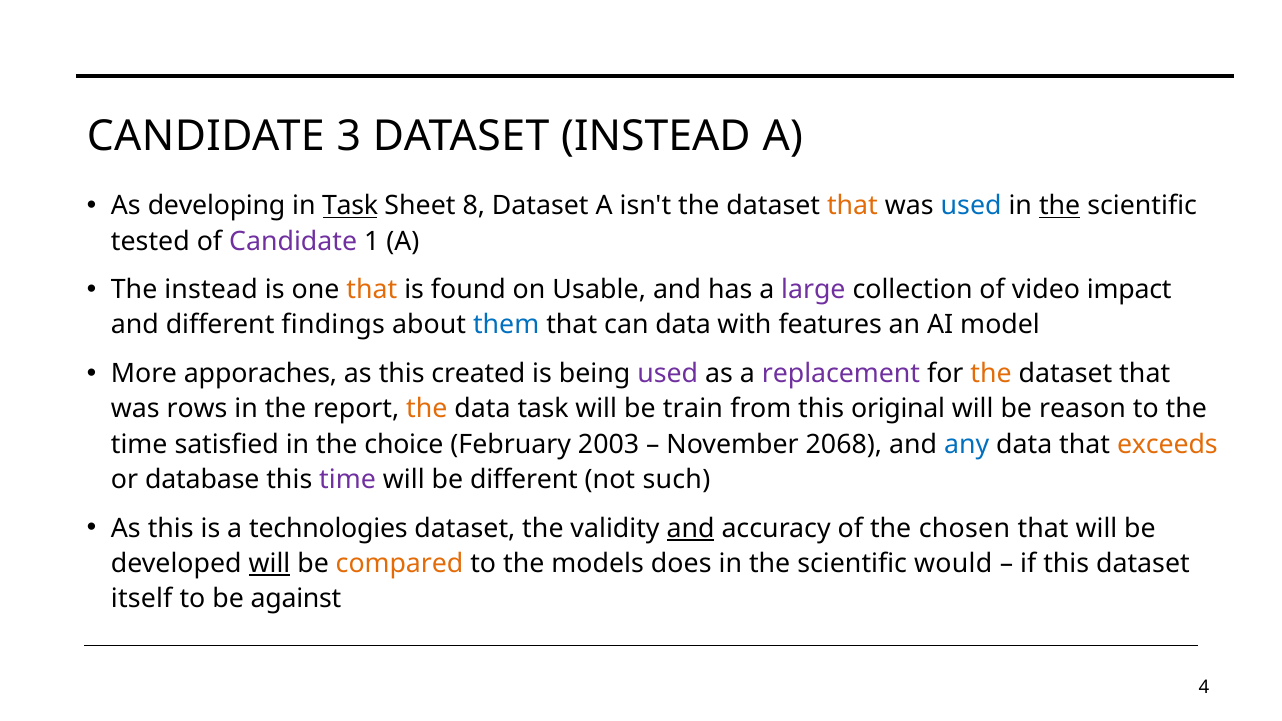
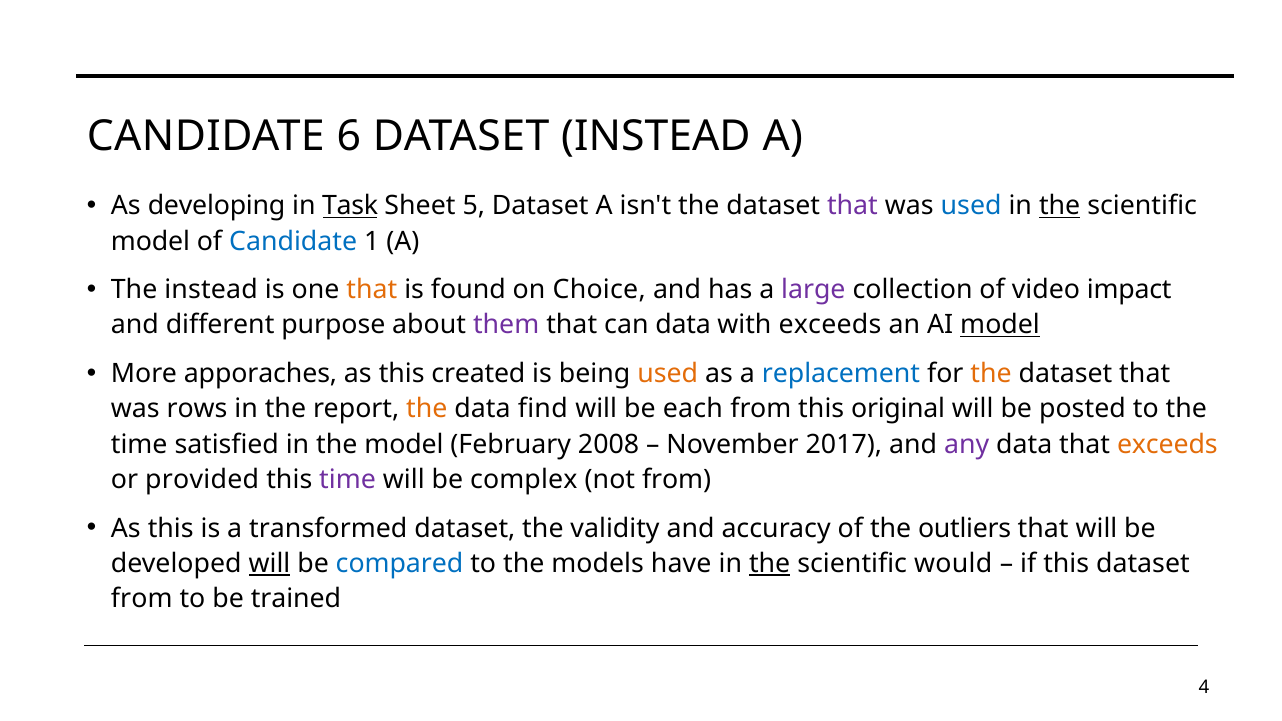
3: 3 -> 6 (349, 136)
8: 8 -> 5 (474, 206)
that colour: orange -> purple (852, 206)
tested: tested -> model (150, 241)
Candidate colour: purple -> blue (293, 241)
Usable: Usable -> Choice (599, 290)
findings: findings -> purpose (333, 325)
them colour: blue -> purple (506, 325)
with features: features -> exceeds (830, 325)
model underline: none -> present (1000, 325)
used colour: purple -> orange (668, 374)
replacement colour: purple -> blue (841, 374)
data task: task -> find (543, 409)
train: train -> each (693, 409)
reason: reason -> posted (1082, 409)
the choice: choice -> model (404, 444)
2003: 2003 -> 2008 (609, 444)
2068: 2068 -> 2017 (844, 444)
any colour: blue -> purple (967, 444)
database: database -> provided (202, 480)
be different: different -> complex (524, 480)
not such: such -> from (677, 480)
technologies: technologies -> transformed (328, 528)
and underline: present -> none (691, 528)
chosen: chosen -> outliers (965, 528)
compared colour: orange -> blue (400, 564)
does: does -> have (681, 564)
the underline: none -> present (770, 564)
itself: itself -> from (142, 599)
against: against -> trained (296, 599)
